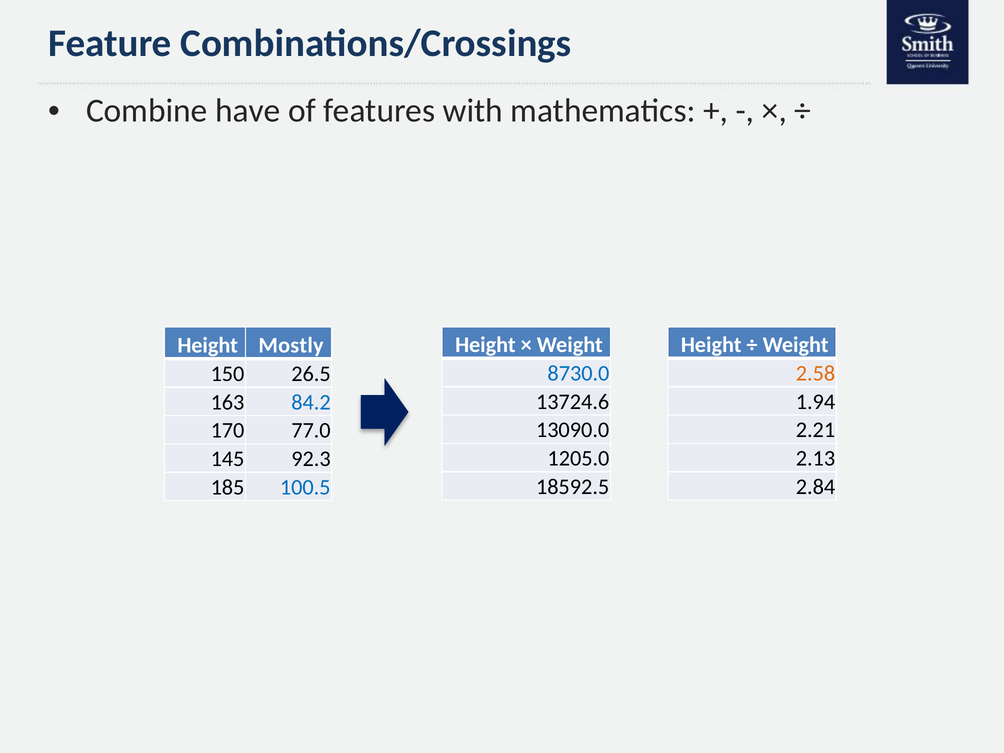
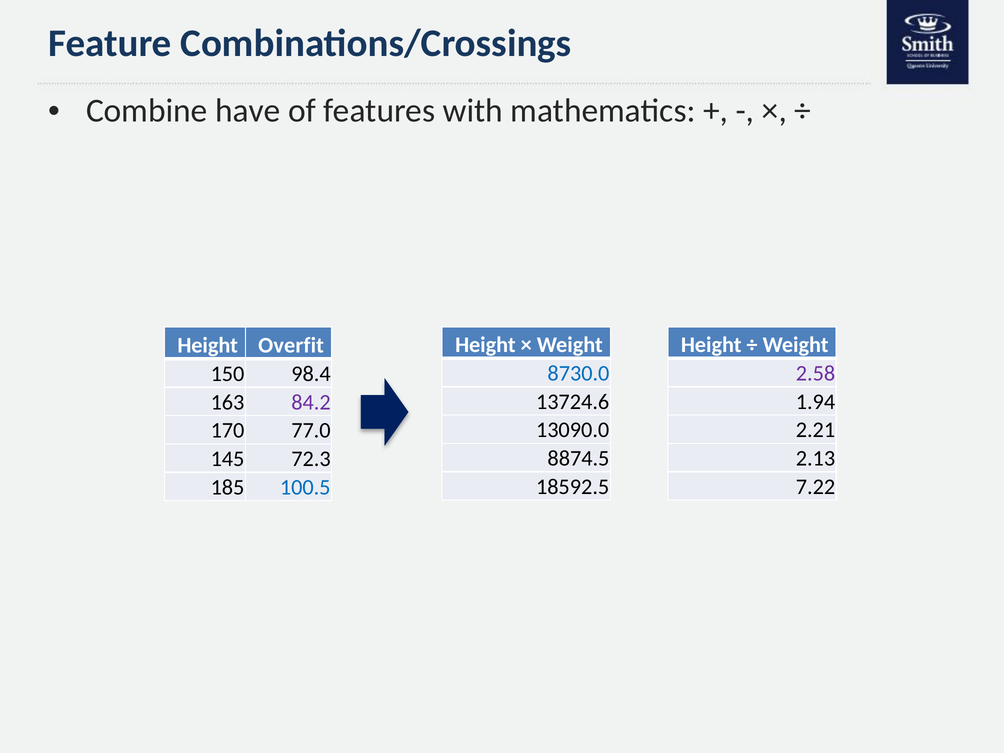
Mostly: Mostly -> Overfit (291, 345)
2.58 colour: orange -> purple (816, 373)
26.5: 26.5 -> 98.4 (311, 374)
84.2 colour: blue -> purple (311, 402)
1205.0: 1205.0 -> 8874.5 (578, 458)
92.3: 92.3 -> 72.3 (311, 459)
2.84: 2.84 -> 7.22 (816, 487)
